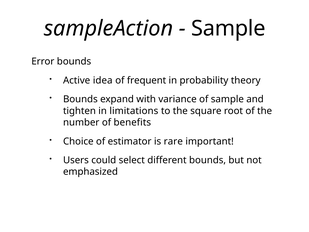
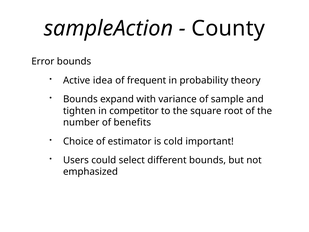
Sample: Sample -> County (228, 28)
limitations: limitations -> competitor (134, 111)
rare: rare -> cold (173, 141)
